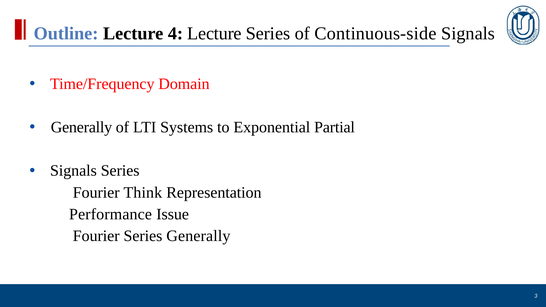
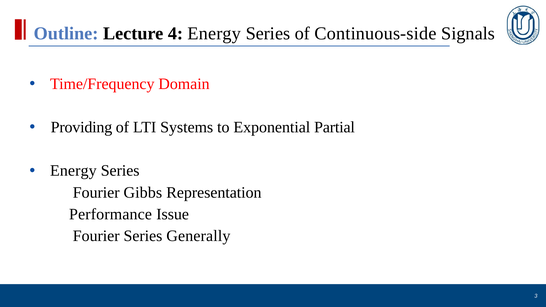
4 Lecture: Lecture -> Energy (214, 34)
Generally: Generally -> Providing (81, 127)
Signals: Signals -> Energy (73, 171)
Think: Think -> Gibbs (143, 192)
